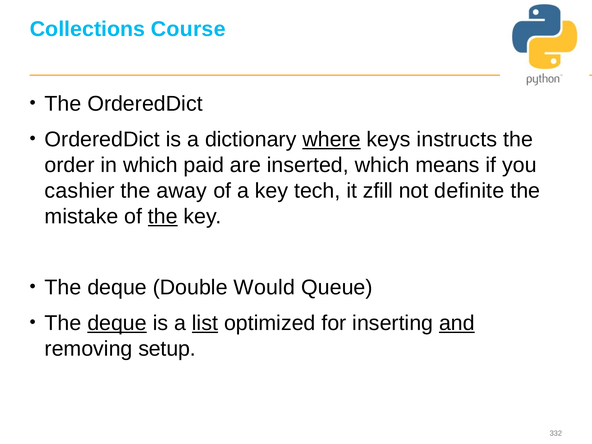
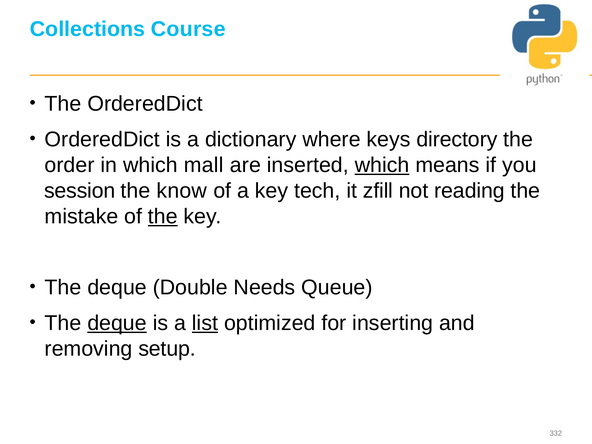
where underline: present -> none (332, 139)
instructs: instructs -> directory (457, 139)
paid: paid -> mall (204, 165)
which underline: none -> present (382, 165)
cashier: cashier -> session (80, 191)
away: away -> know (182, 191)
definite: definite -> reading (469, 191)
Would: Would -> Needs (264, 288)
and underline: present -> none (457, 323)
